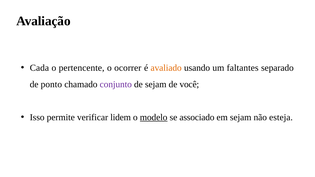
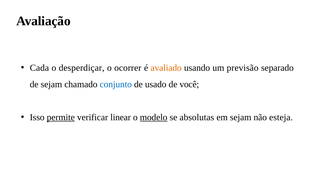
pertencente: pertencente -> desperdiçar (82, 68)
faltantes: faltantes -> previsão (243, 68)
de ponto: ponto -> sejam (51, 84)
conjunto colour: purple -> blue (116, 84)
de sejam: sejam -> usado (156, 84)
permite underline: none -> present (61, 117)
lidem: lidem -> linear (121, 117)
associado: associado -> absolutas (197, 117)
